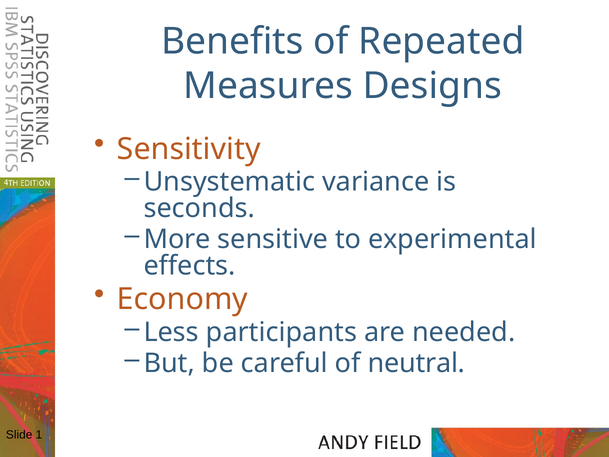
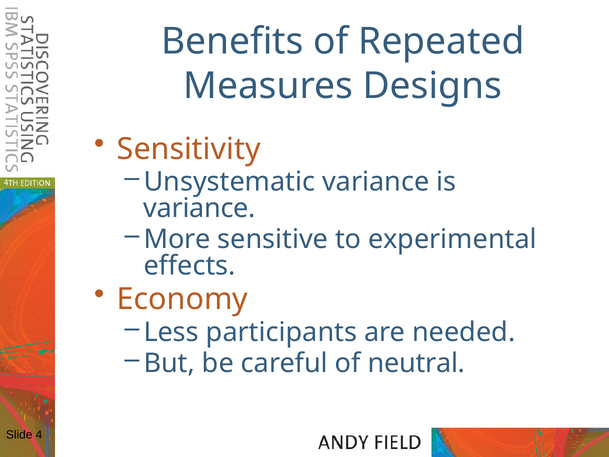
seconds: seconds -> variance (199, 208)
1: 1 -> 4 (39, 434)
